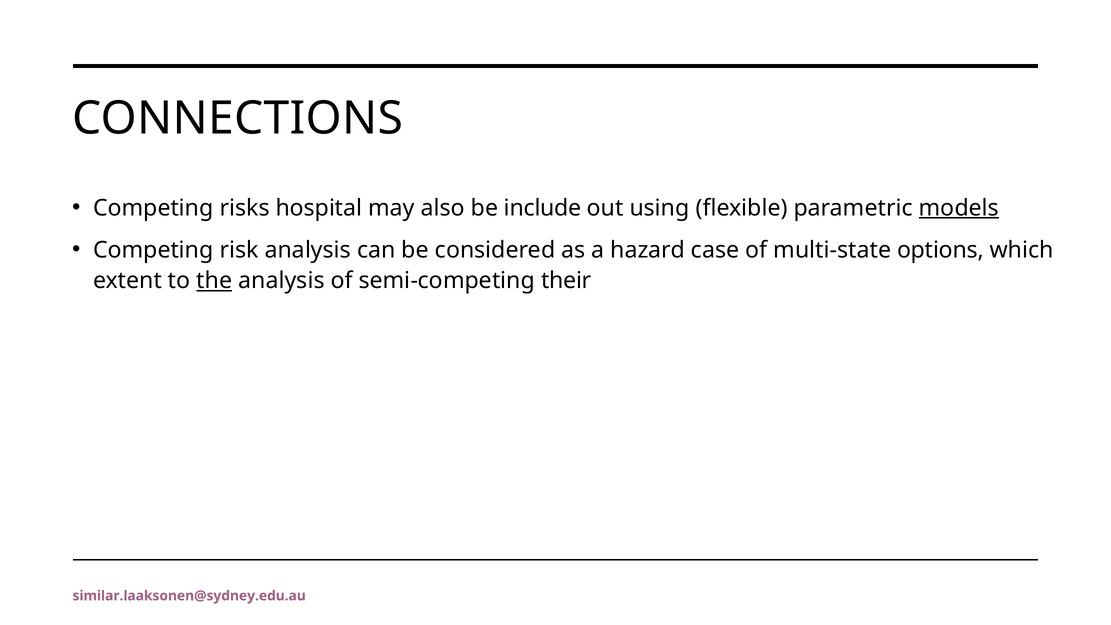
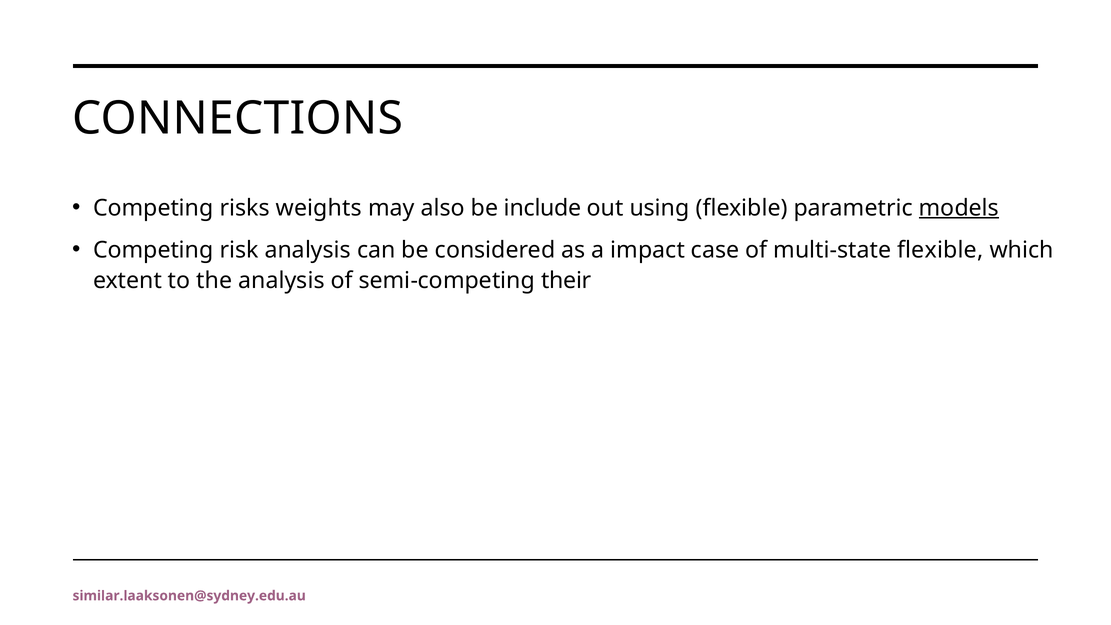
hospital: hospital -> weights (319, 208)
hazard: hazard -> impact (648, 250)
multi-state options: options -> flexible (940, 250)
the underline: present -> none (214, 281)
